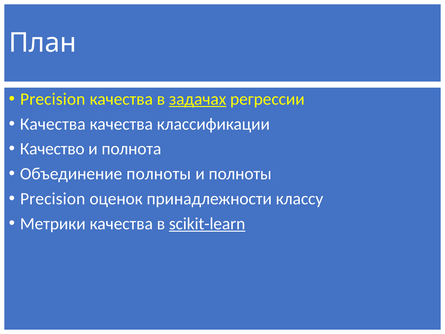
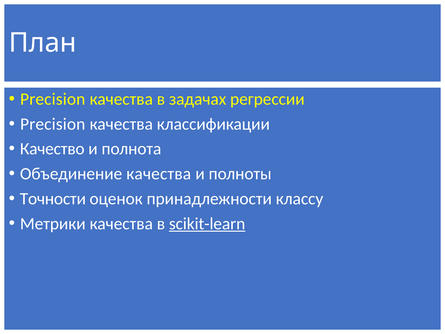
задачах underline: present -> none (198, 99)
Качества: Качества -> Precision (53, 124)
Объединение полноты: полноты -> качества (159, 174)
Precision: Precision -> Точности (53, 199)
